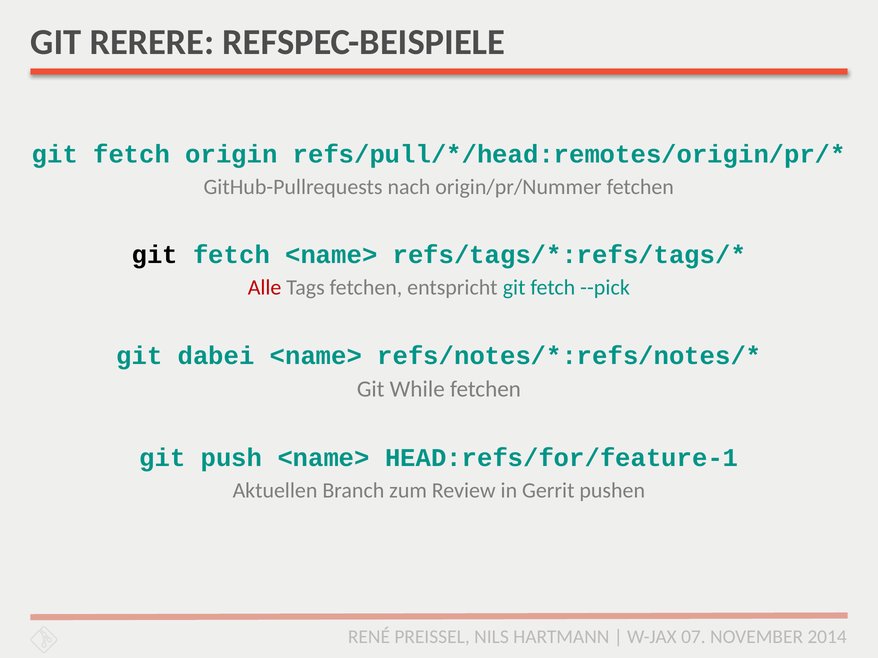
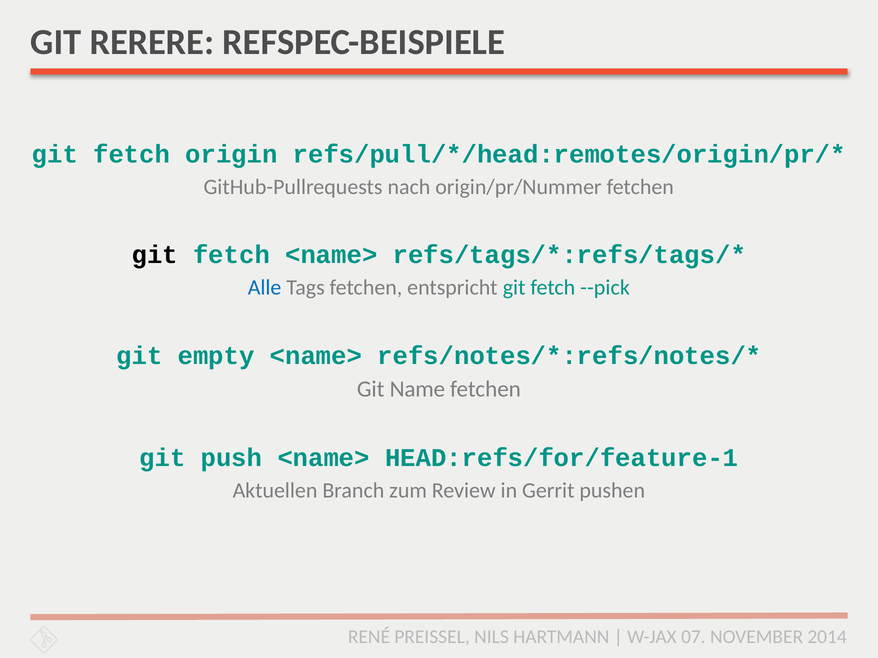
Alle colour: red -> blue (265, 288)
dabei: dabei -> empty (216, 356)
While: While -> Name (417, 390)
